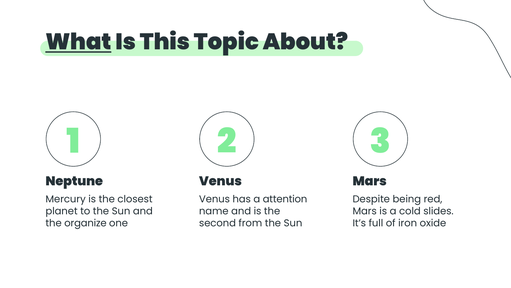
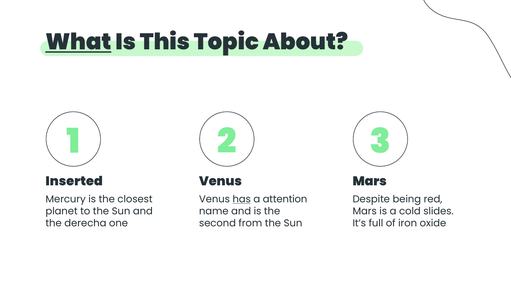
Neptune: Neptune -> Inserted (74, 181)
has underline: none -> present (242, 199)
organize: organize -> derecha (85, 223)
